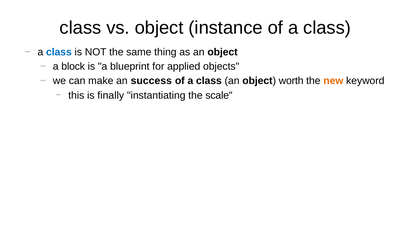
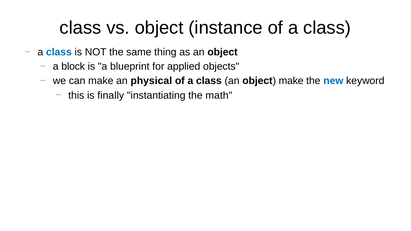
success: success -> physical (151, 81)
object worth: worth -> make (291, 81)
new colour: orange -> blue (333, 81)
scale: scale -> math (219, 95)
